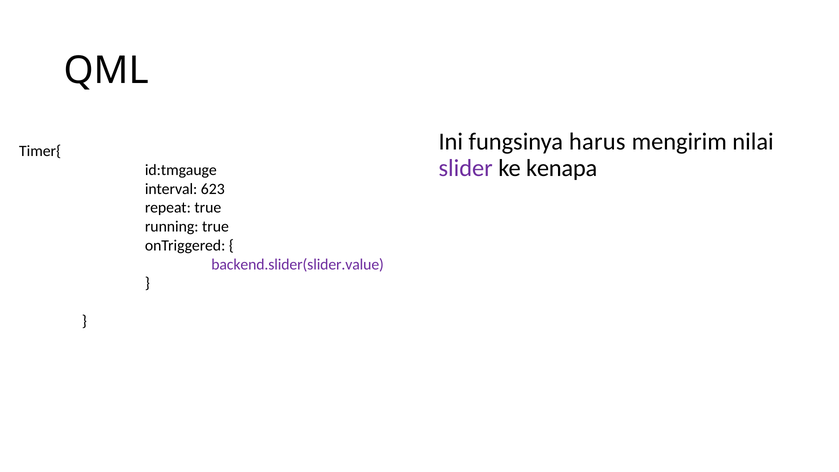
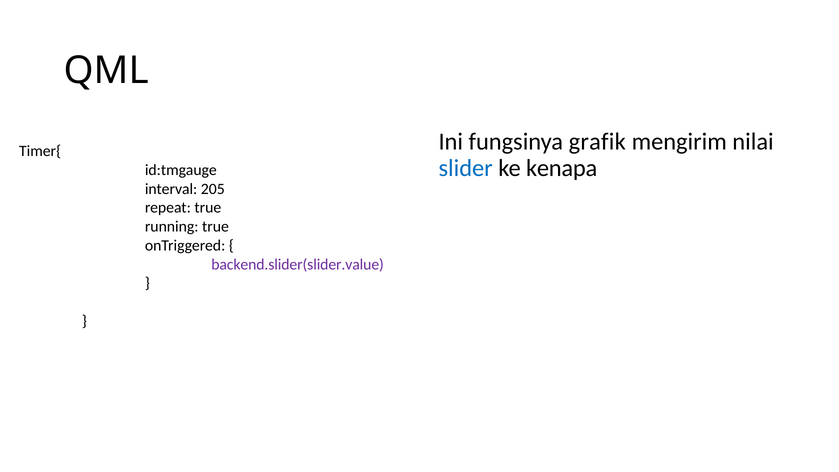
harus: harus -> grafik (597, 142)
slider colour: purple -> blue (466, 168)
623: 623 -> 205 (213, 189)
